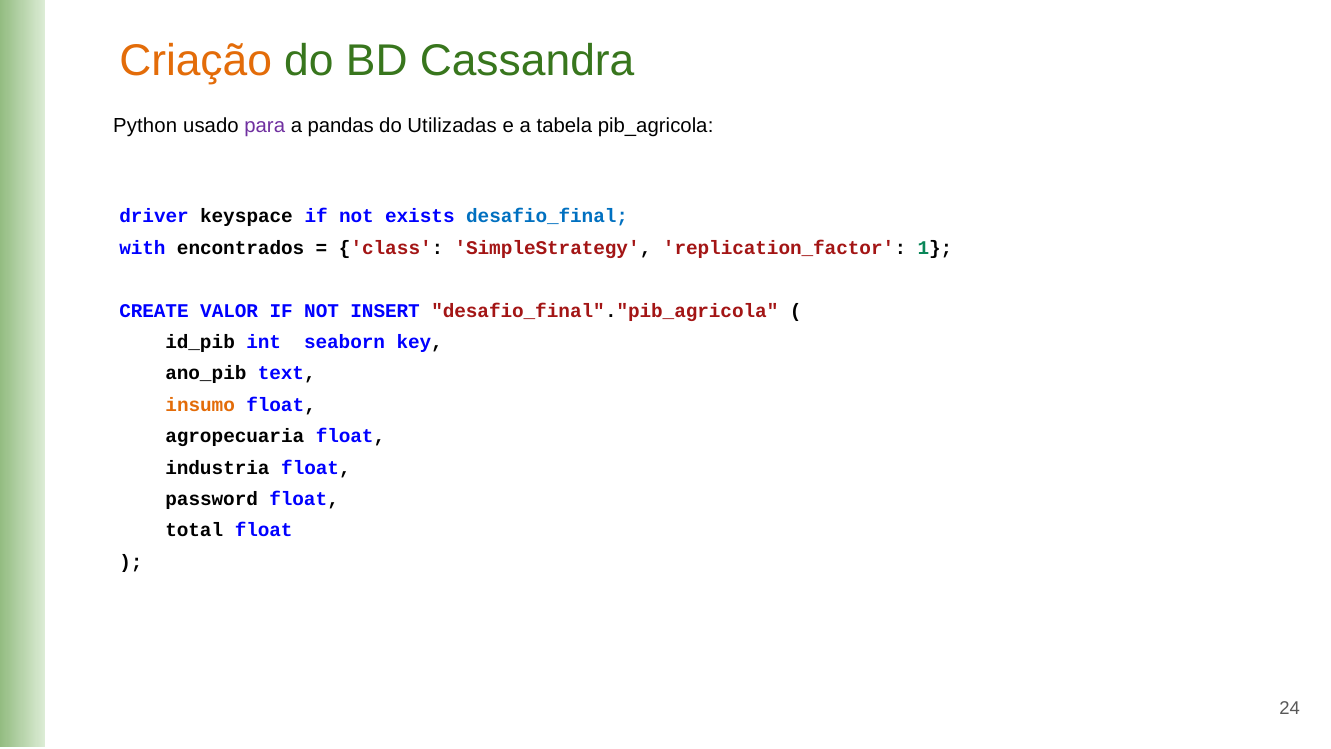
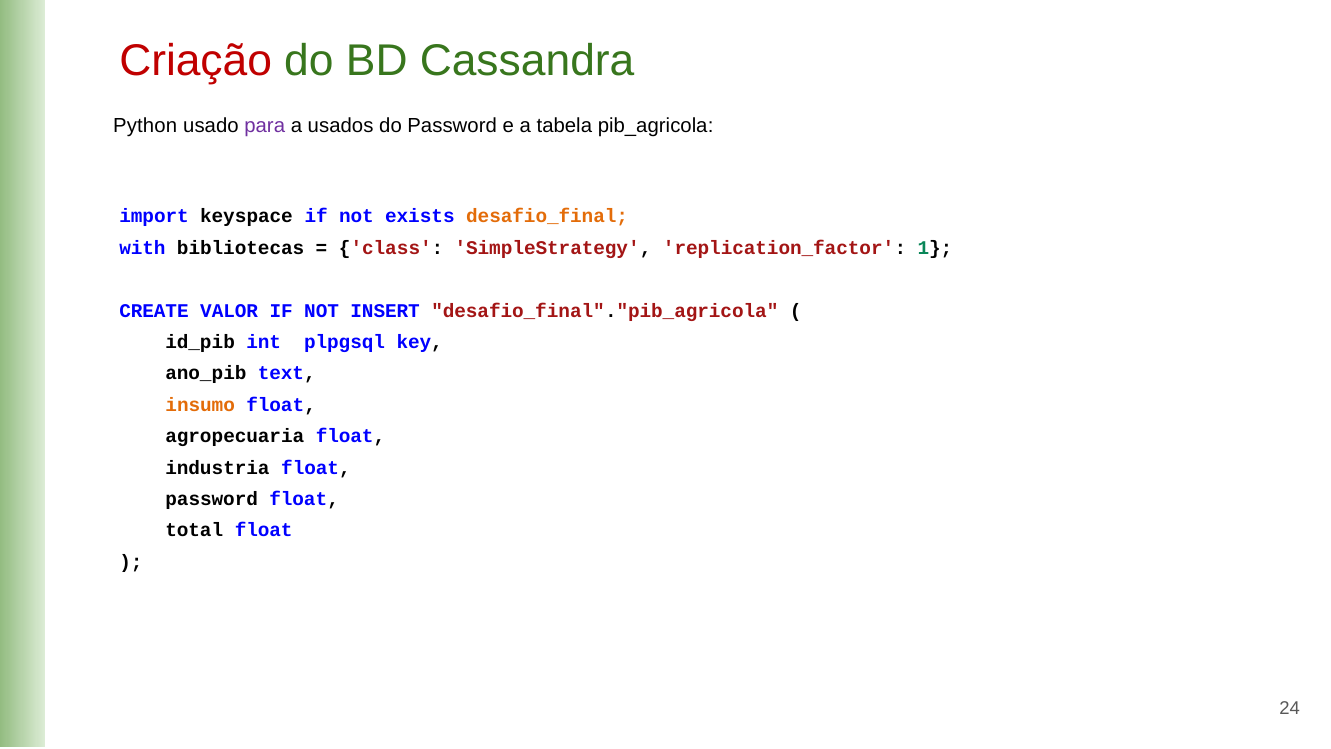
Criação colour: orange -> red (196, 60)
pandas: pandas -> usados (341, 126)
do Utilizadas: Utilizadas -> Password (452, 126)
driver: driver -> import (154, 216)
desafio_final colour: blue -> orange (547, 216)
encontrados: encontrados -> bibliotecas (241, 248)
seaborn: seaborn -> plpgsql (345, 342)
